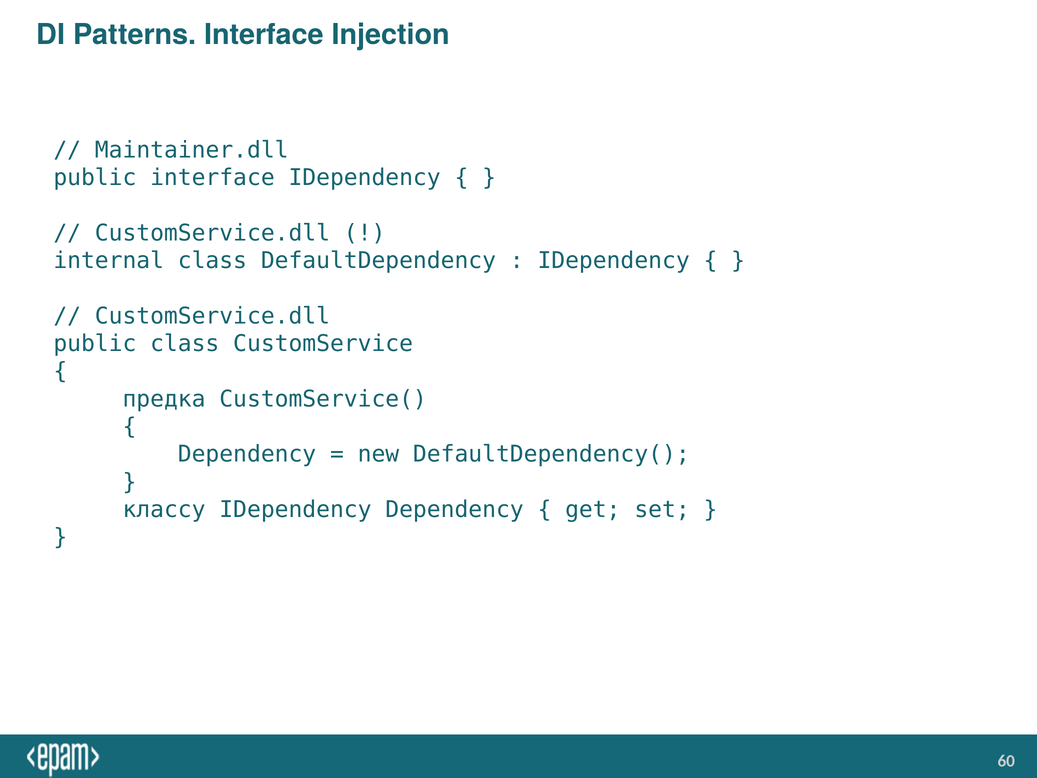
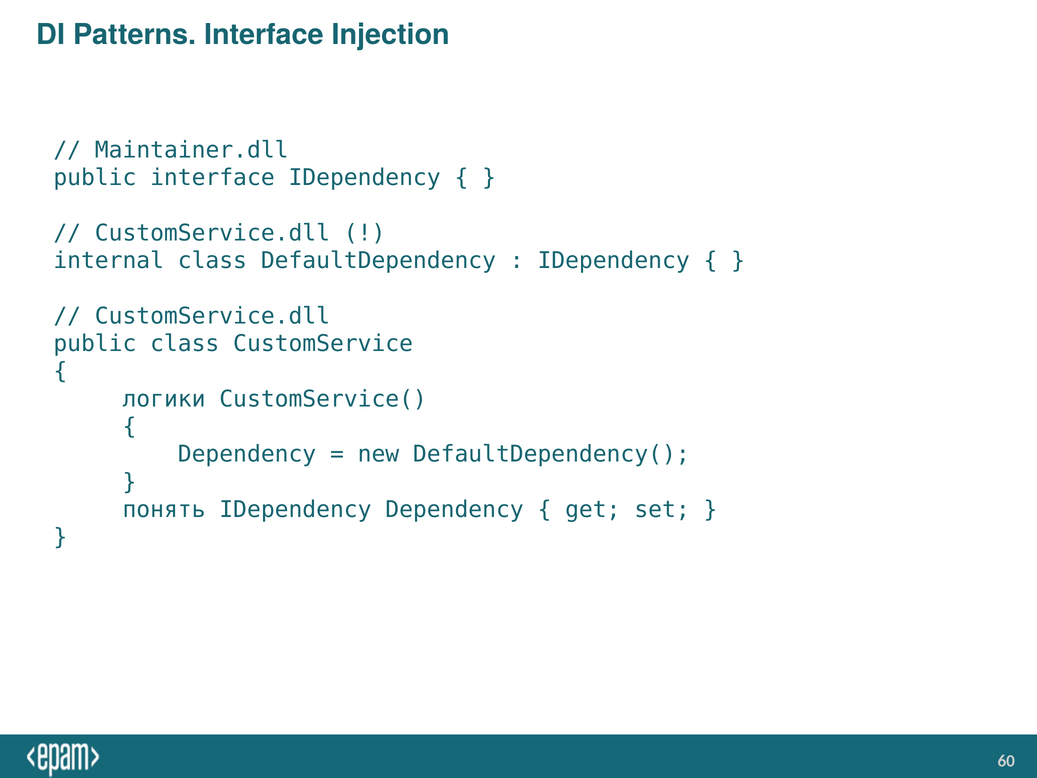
предка: предка -> логики (164, 399)
классу: классу -> понять (164, 509)
